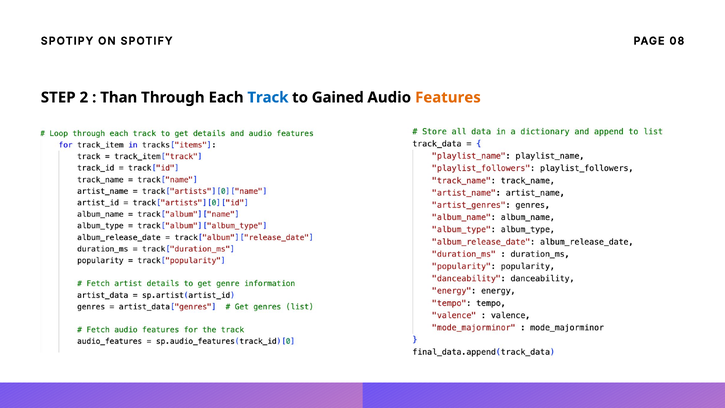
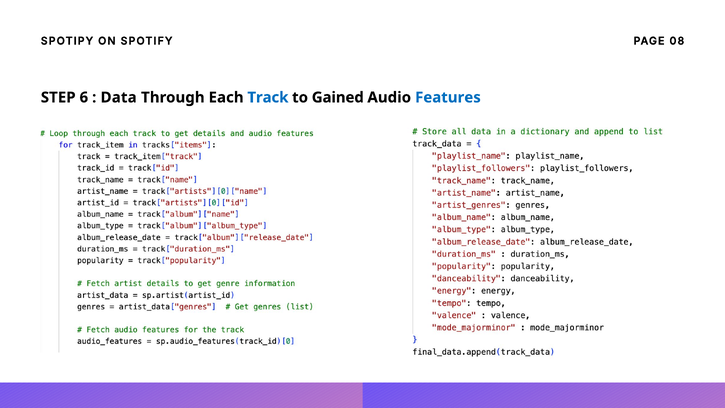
2: 2 -> 6 (84, 97)
Than: Than -> Data (119, 97)
Features colour: orange -> blue (448, 97)
